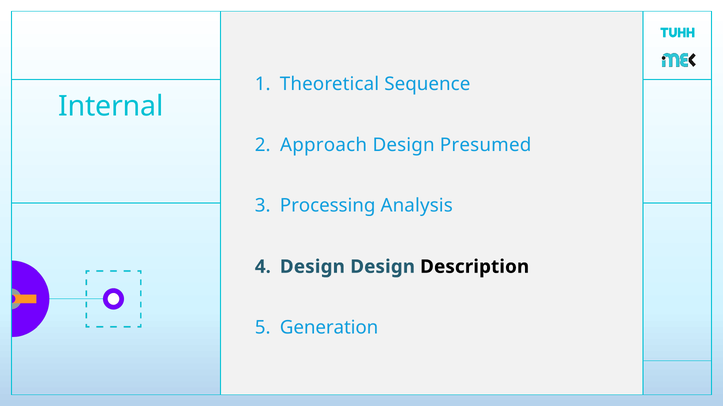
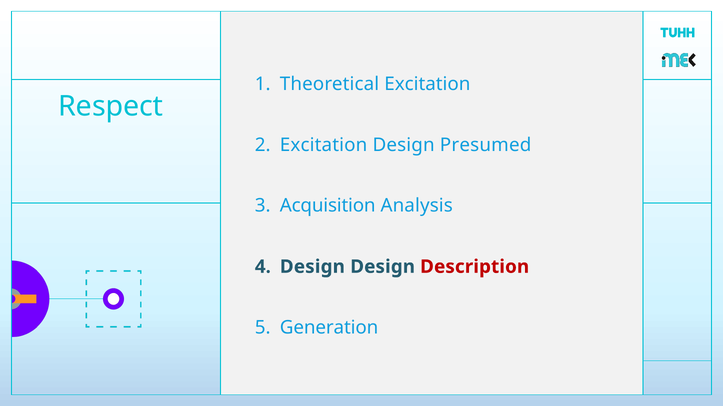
Theoretical Sequence: Sequence -> Excitation (427, 84)
Internal: Internal -> Respect (111, 107)
Approach: Approach -> Excitation (324, 145)
Processing: Processing -> Acquisition (328, 206)
Description colour: black -> red (475, 267)
